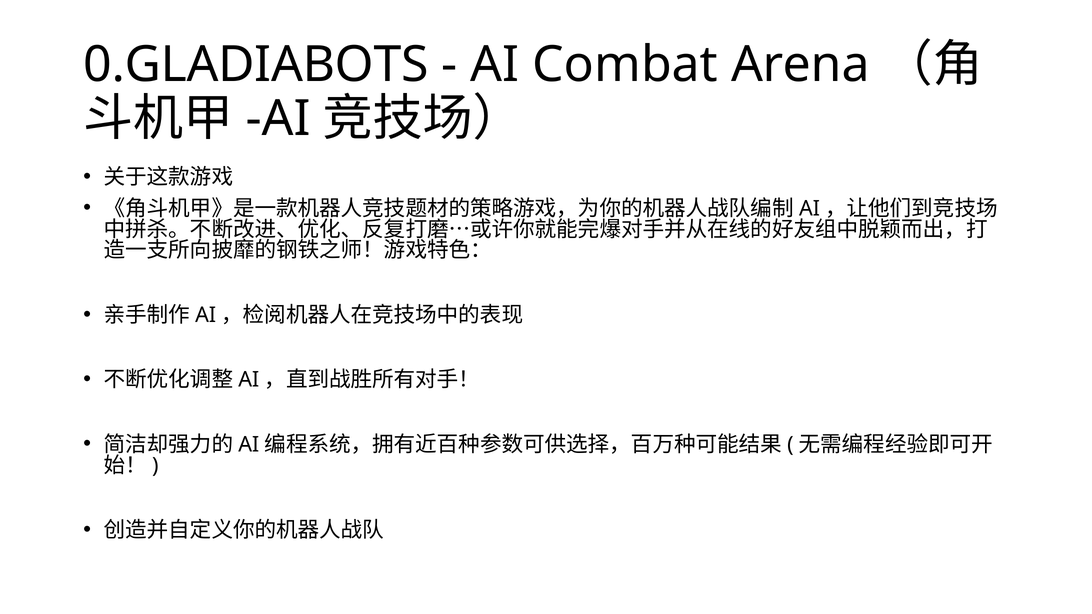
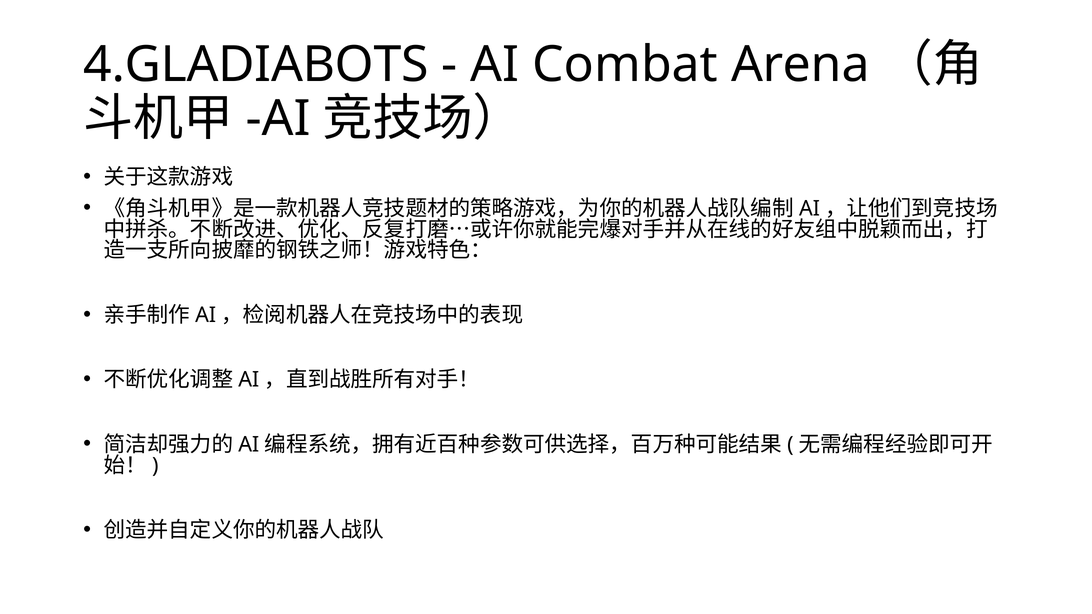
0.GLADIABOTS: 0.GLADIABOTS -> 4.GLADIABOTS (256, 65)
